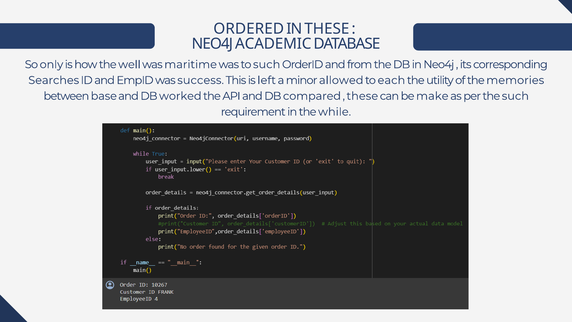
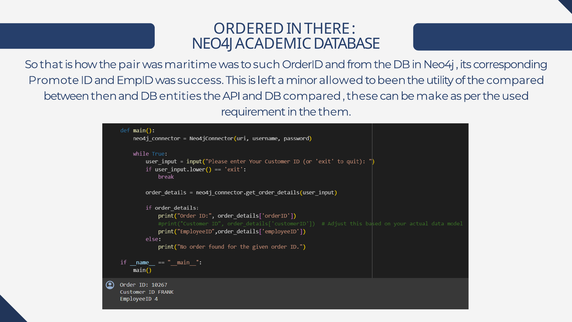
IN THESE: THESE -> THERE (327, 29)
only: only -> that (51, 64)
well: well -> pair (129, 64)
Searches: Searches -> Promote (54, 80)
each: each -> been (391, 80)
the memories: memories -> compared (515, 80)
base: base -> then (104, 96)
worked: worked -> entities (180, 96)
the such: such -> used (515, 96)
while: while -> them (335, 112)
